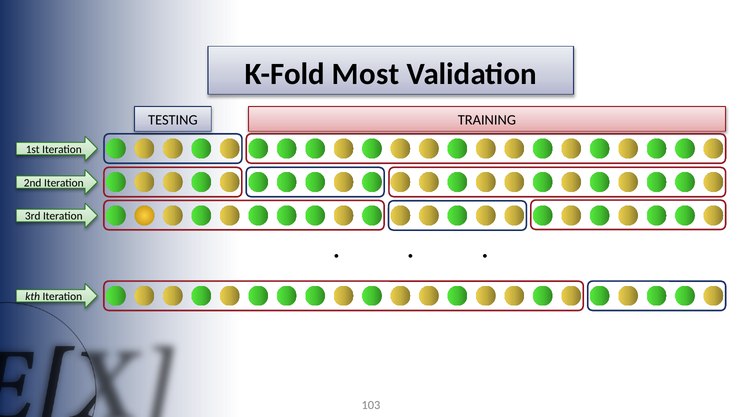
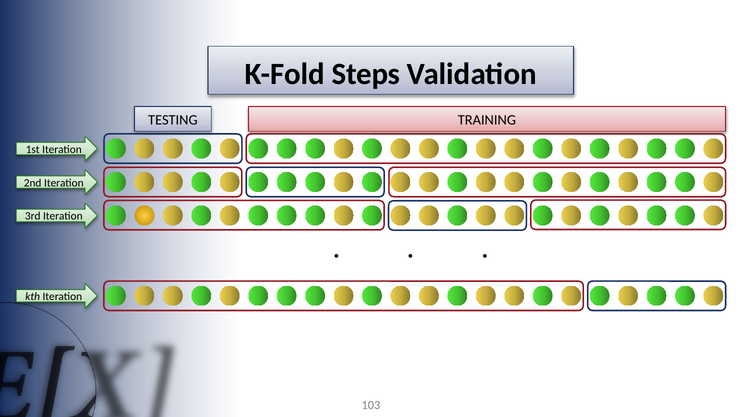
Most: Most -> Steps (366, 74)
